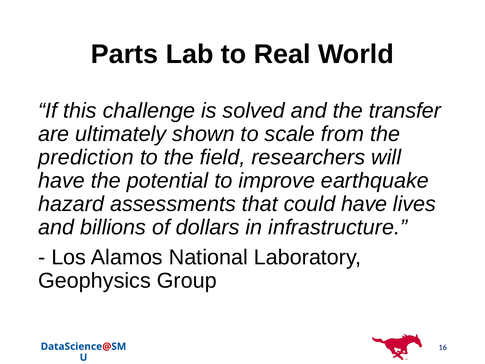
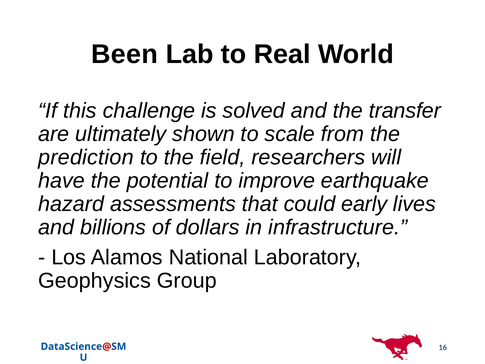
Parts: Parts -> Been (124, 54)
could have: have -> early (364, 204)
